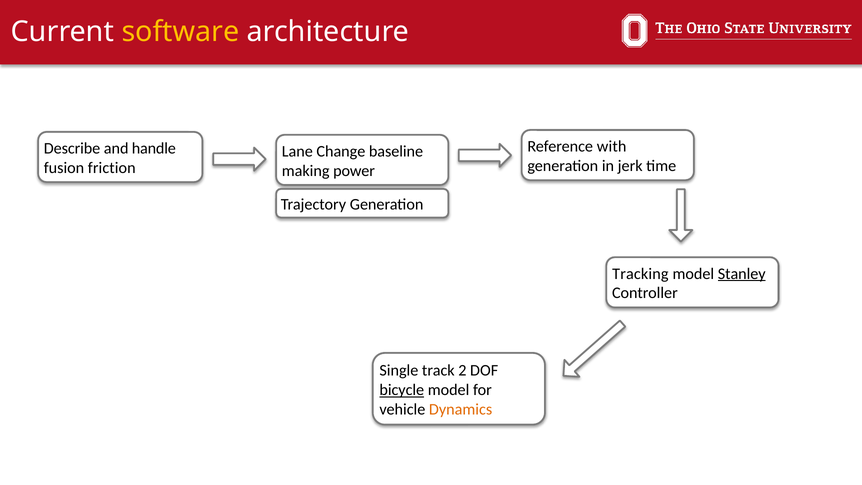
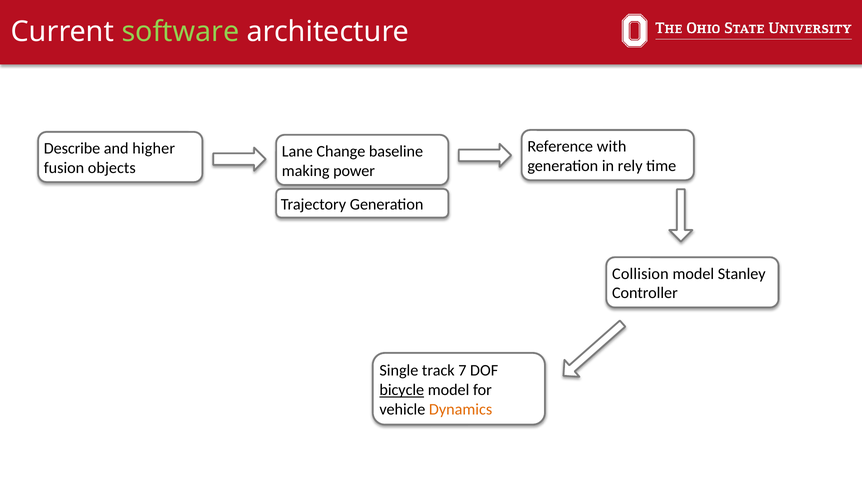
software colour: yellow -> light green (180, 32)
handle: handle -> higher (154, 148)
jerk: jerk -> rely (630, 166)
friction: friction -> objects (112, 168)
Tracking: Tracking -> Collision (640, 274)
Stanley underline: present -> none (742, 274)
2: 2 -> 7 (462, 370)
